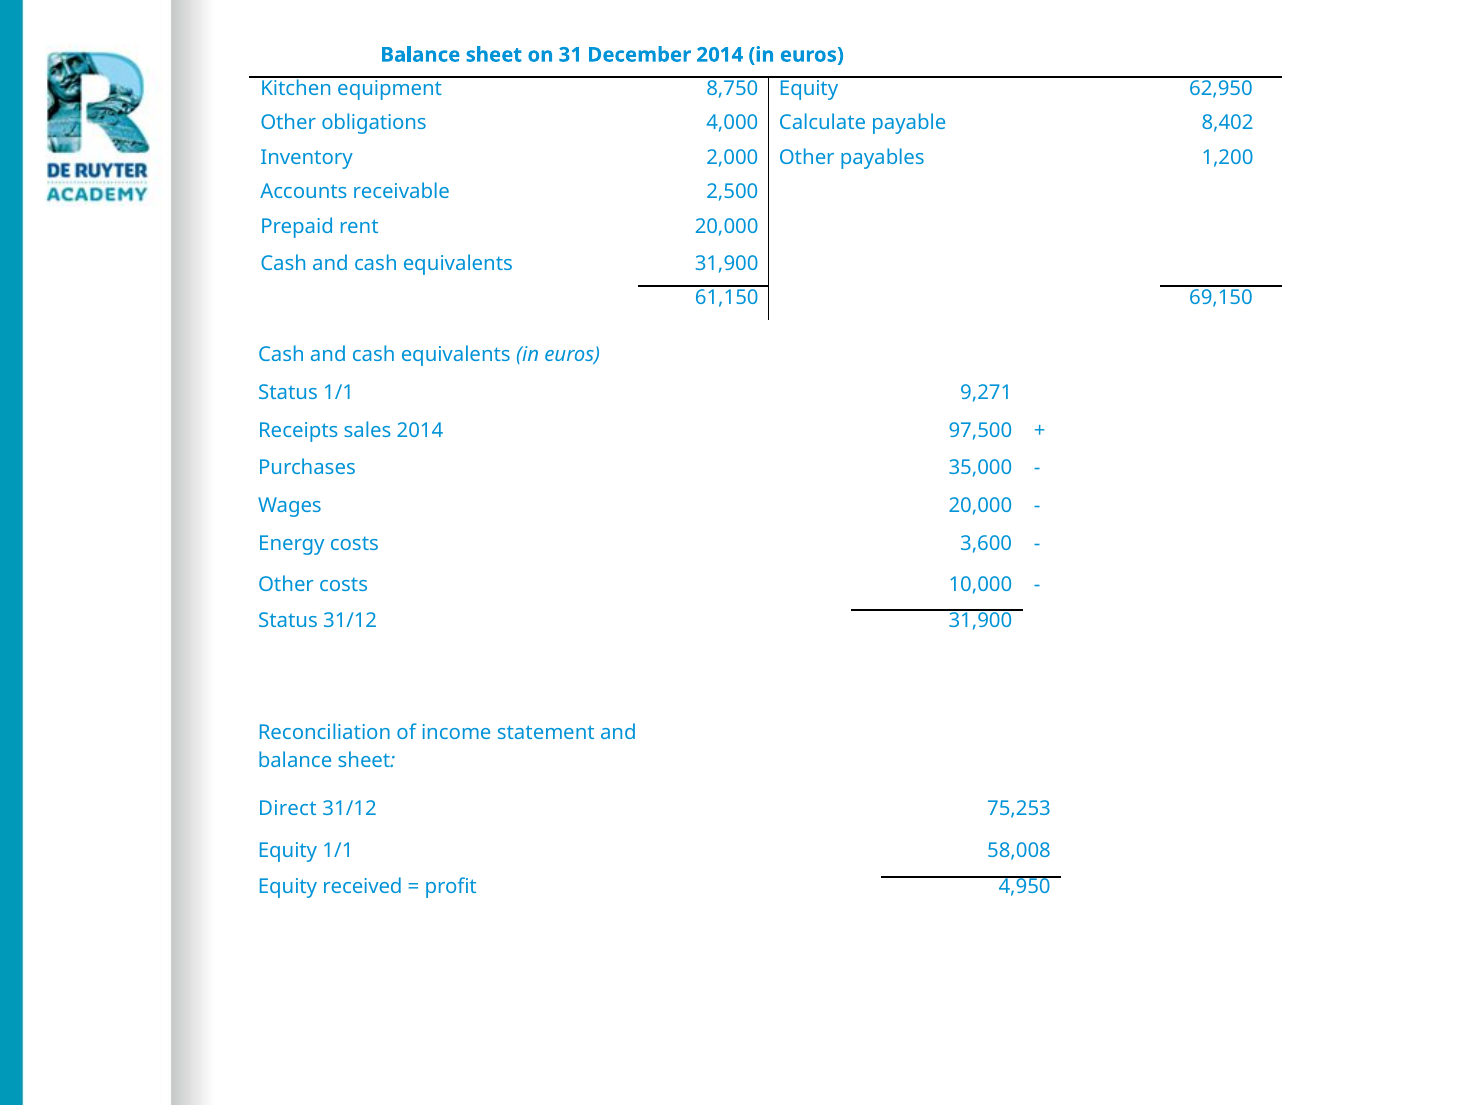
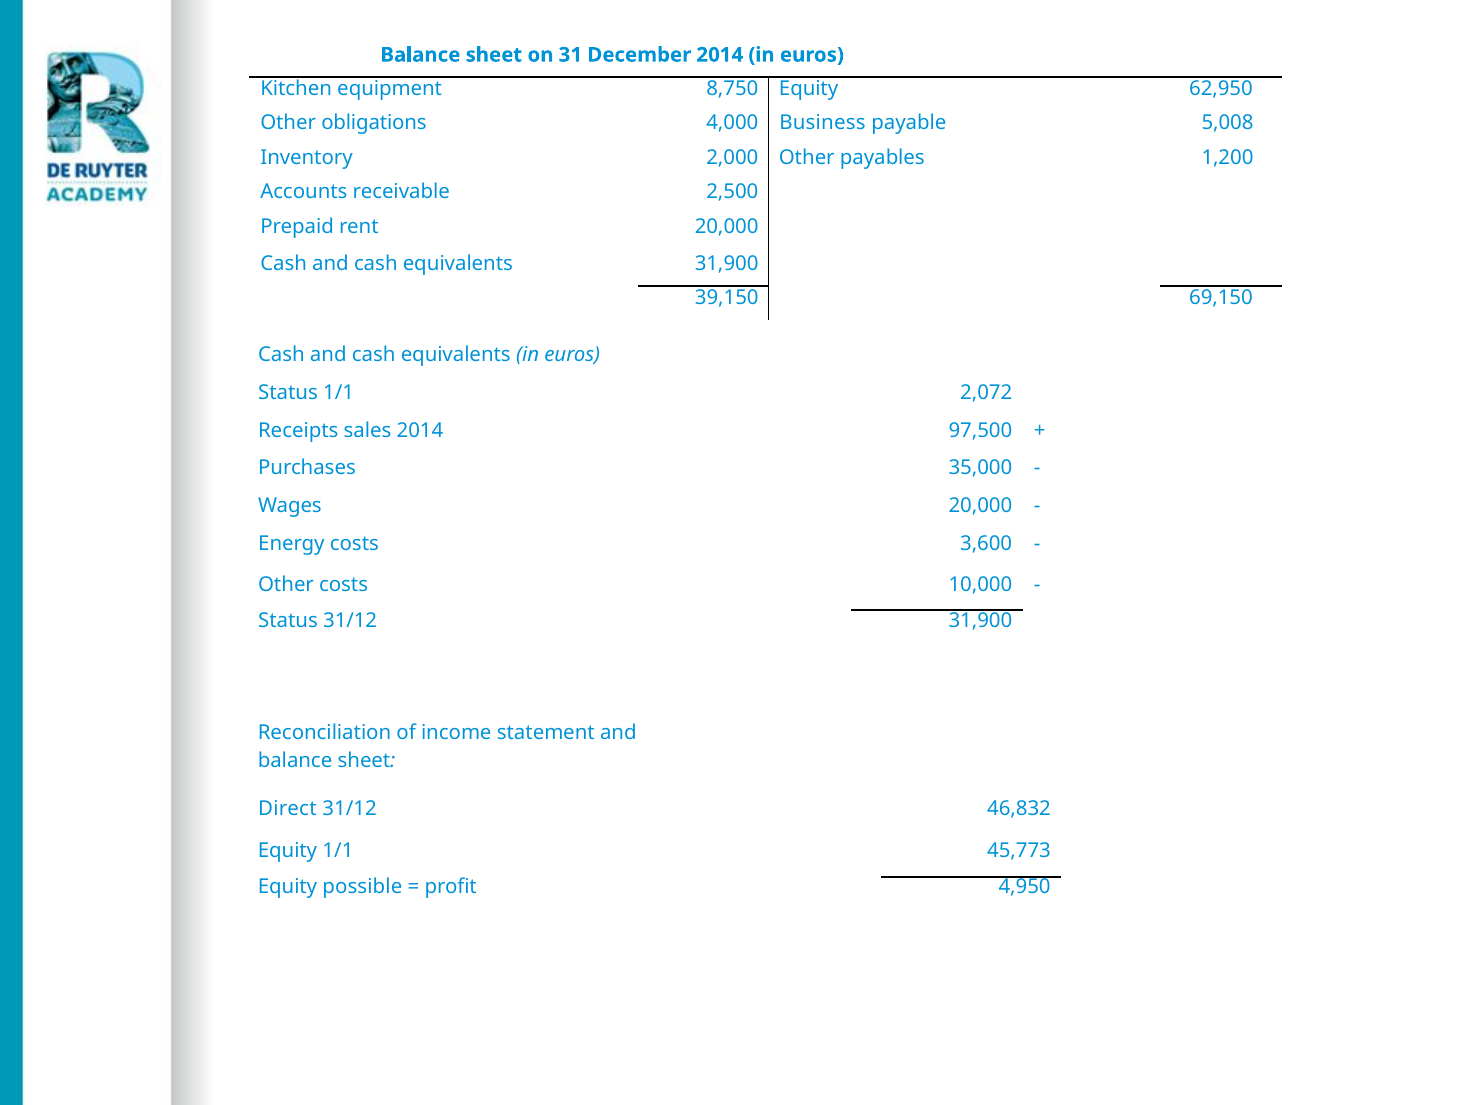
Calculate: Calculate -> Business (822, 123)
8,402: 8,402 -> 5,008 (1228, 123)
61,150: 61,150 -> 39,150 (727, 298)
9,271: 9,271 -> 2,072 (986, 392)
75,253: 75,253 -> 46,832 (1019, 809)
58,008: 58,008 -> 45,773 (1019, 850)
received: received -> possible (362, 887)
